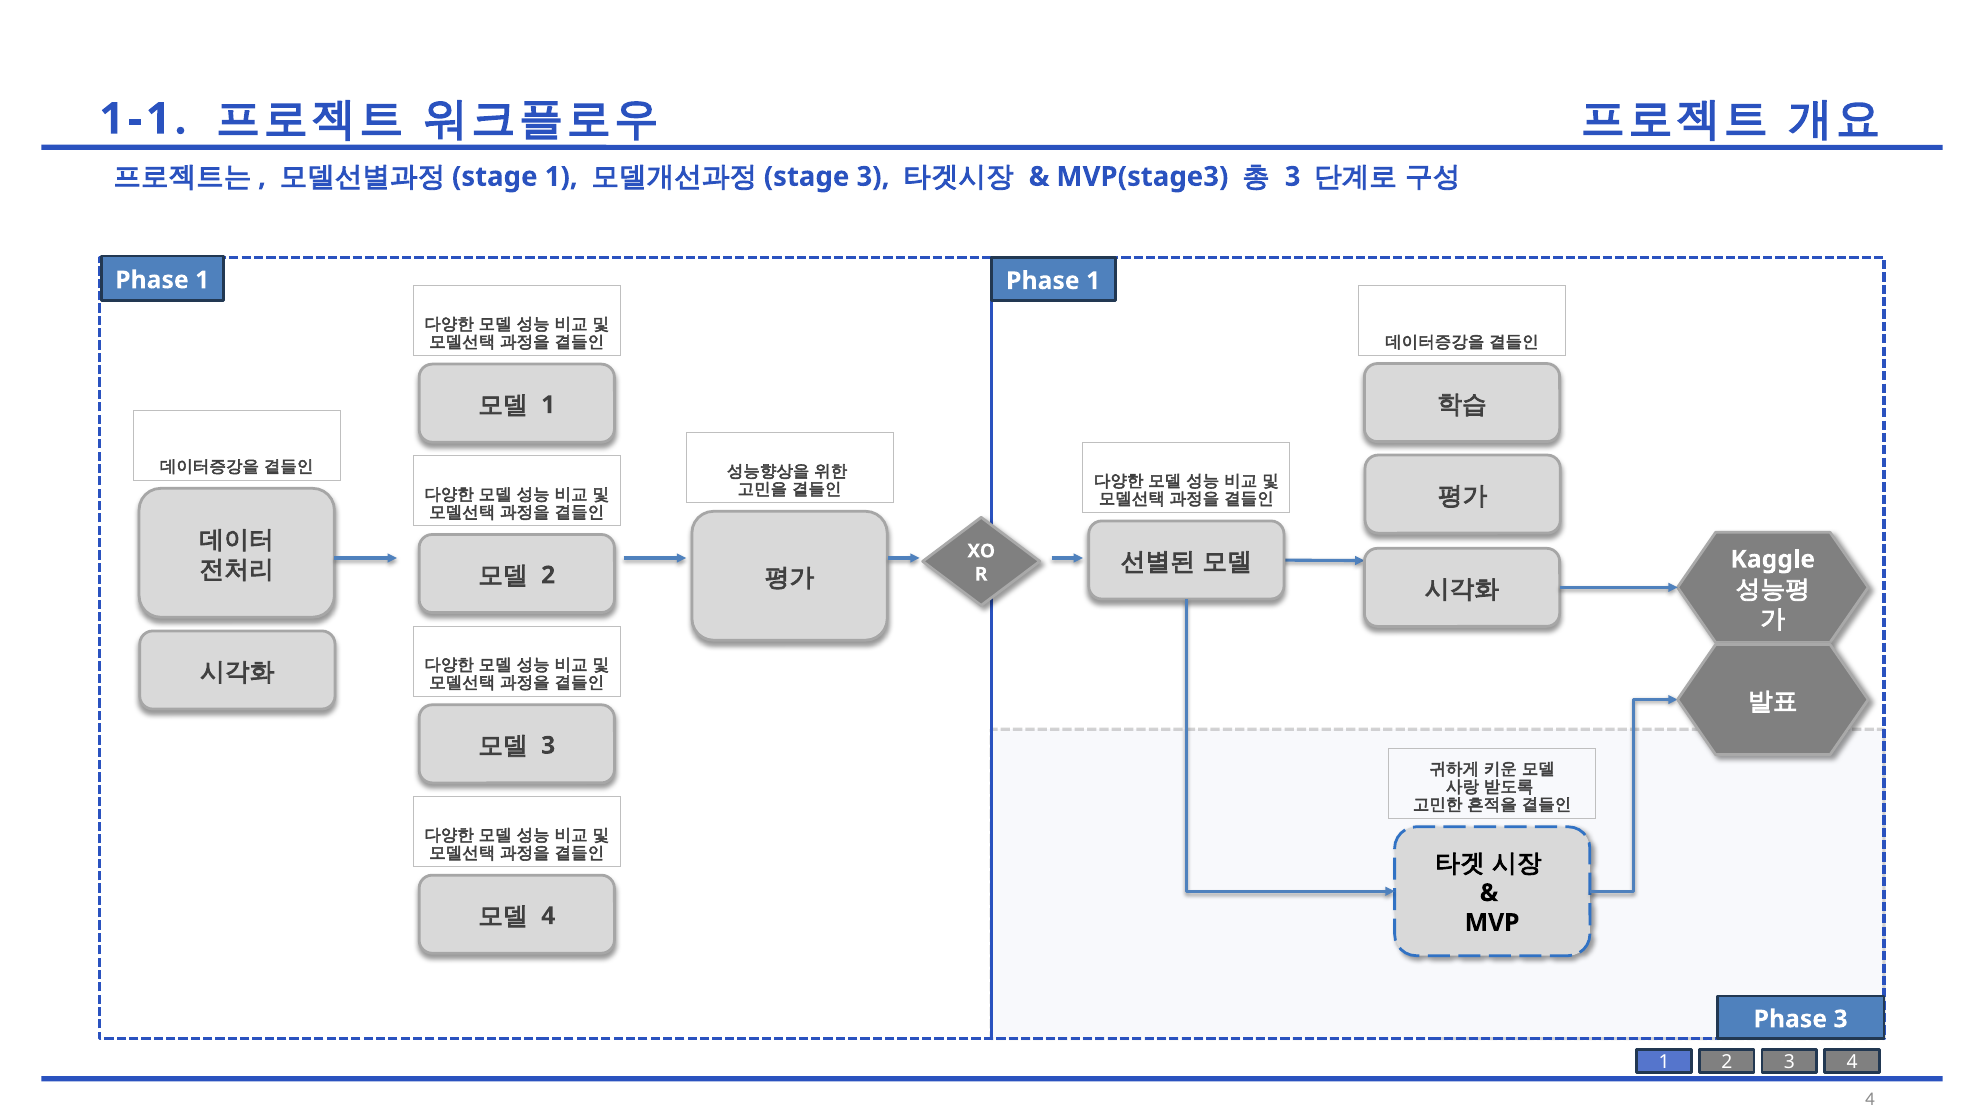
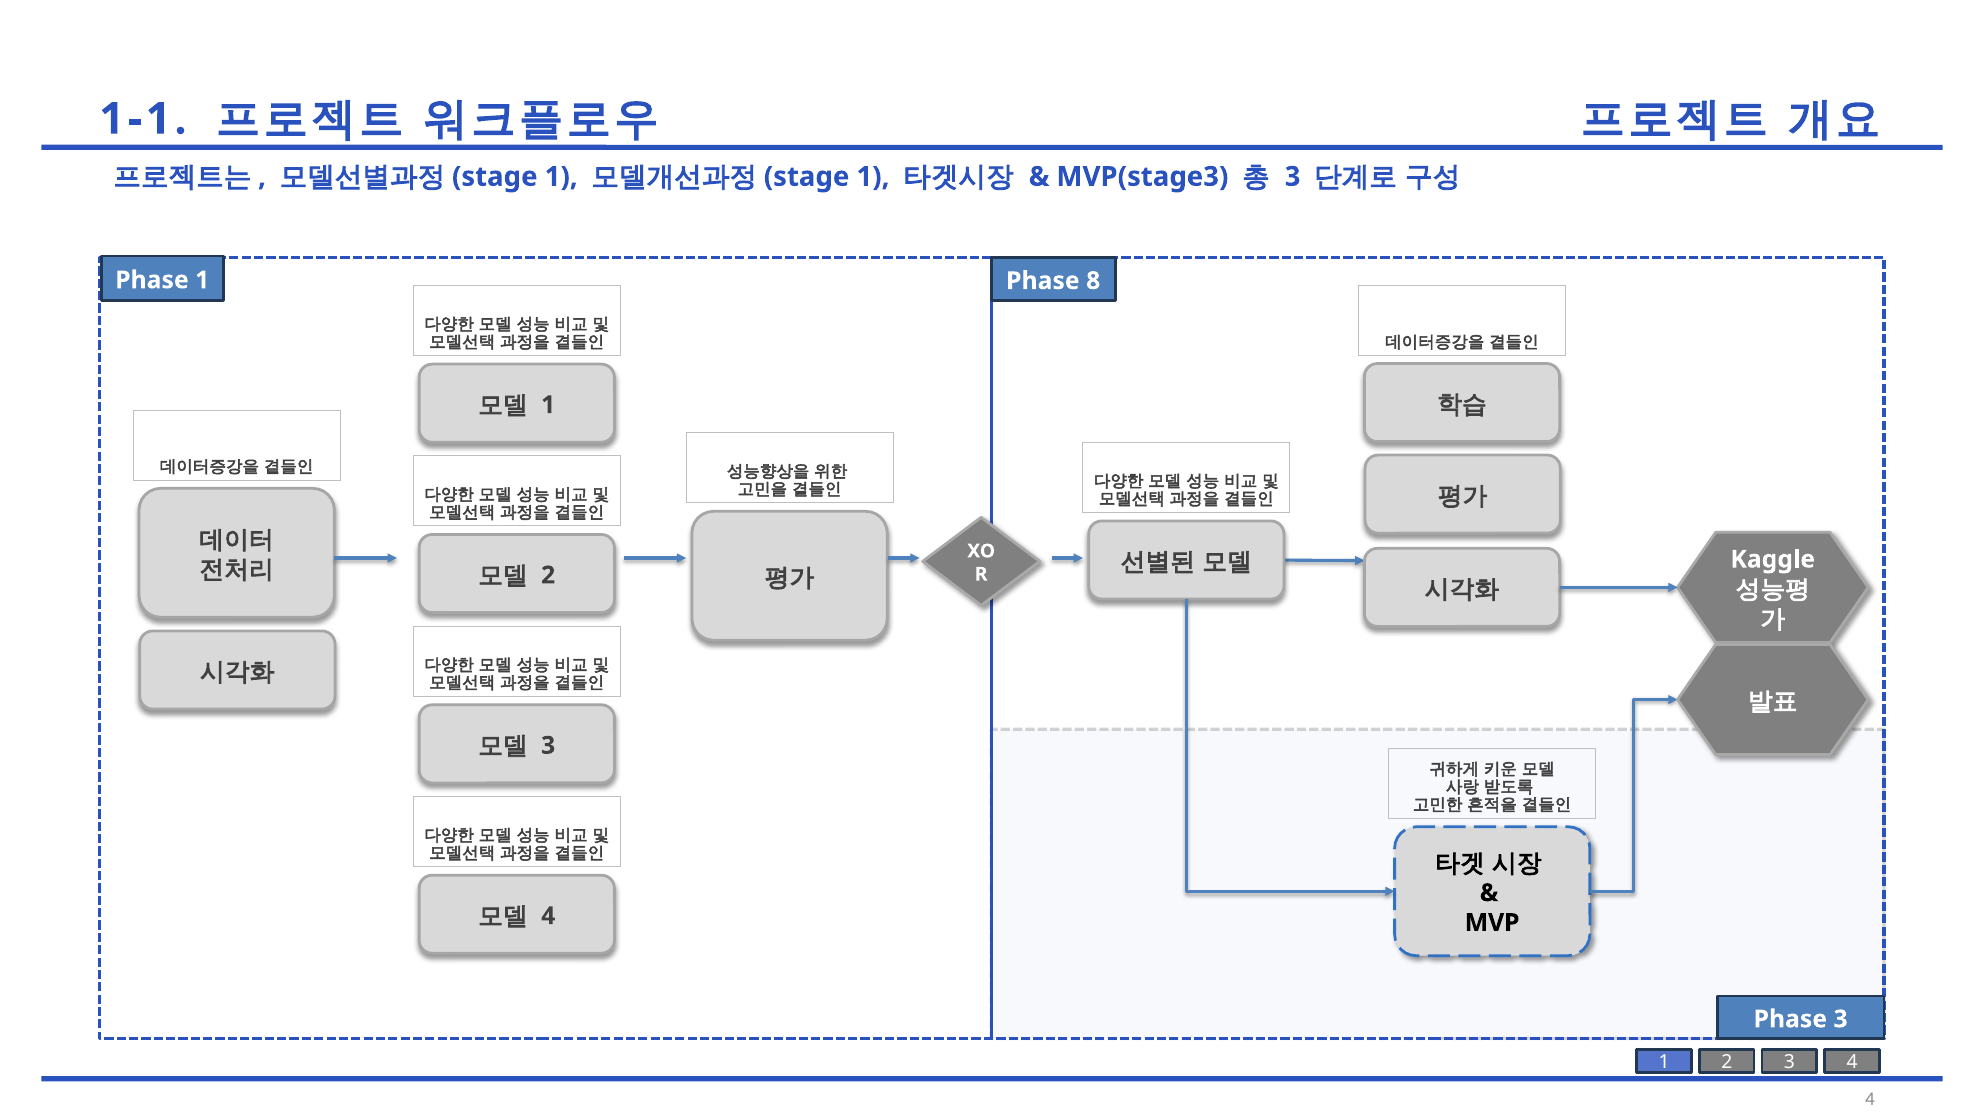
3: 3 -> 1 (873, 177)
1 Phase 1: 1 -> 8 (1093, 281)
